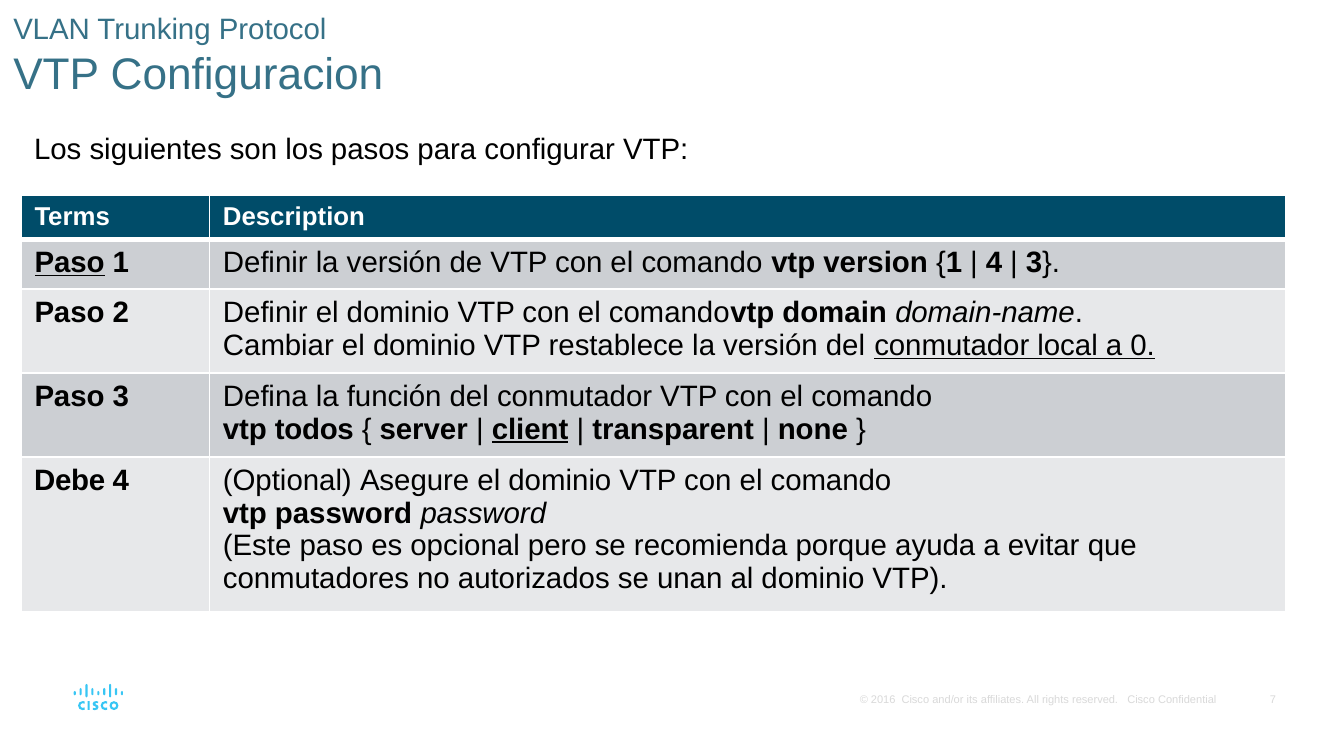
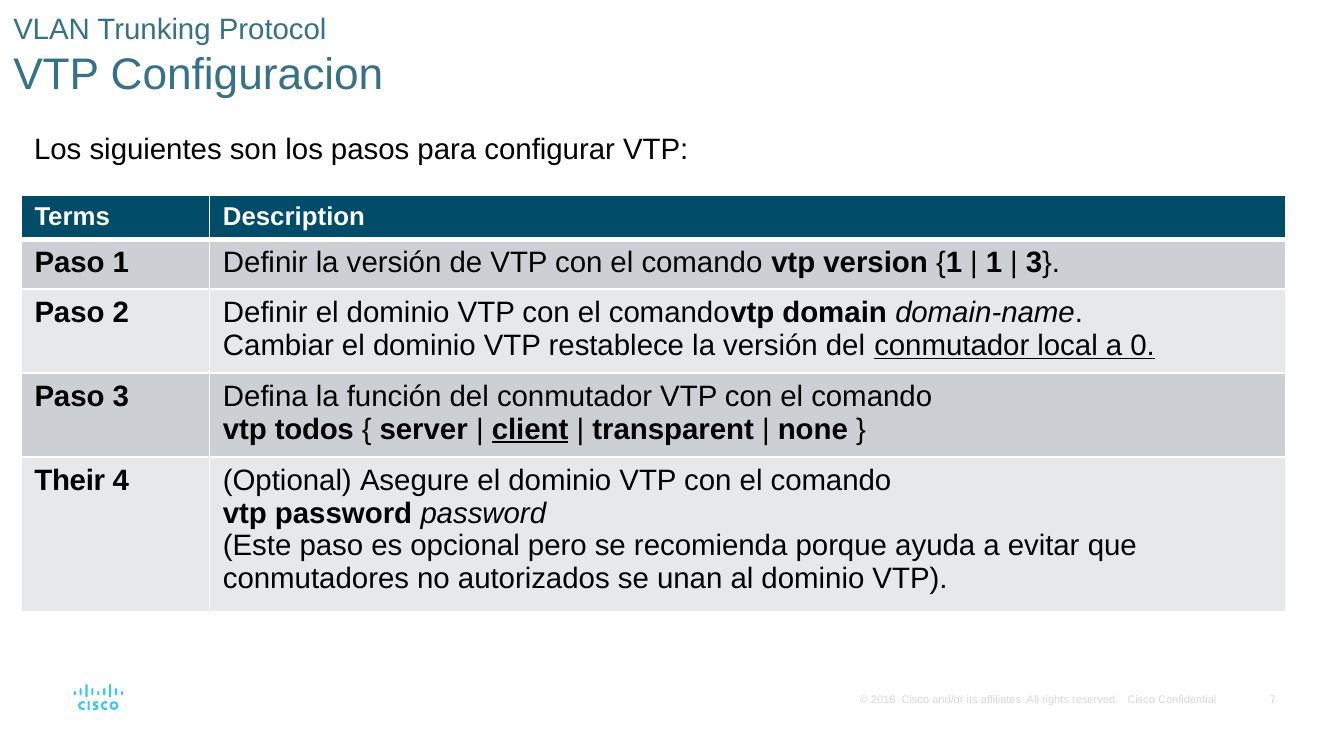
Paso underline: present -> none (70, 263)
4: 4 -> 1 (994, 263)
Debe: Debe -> Their (70, 481)
